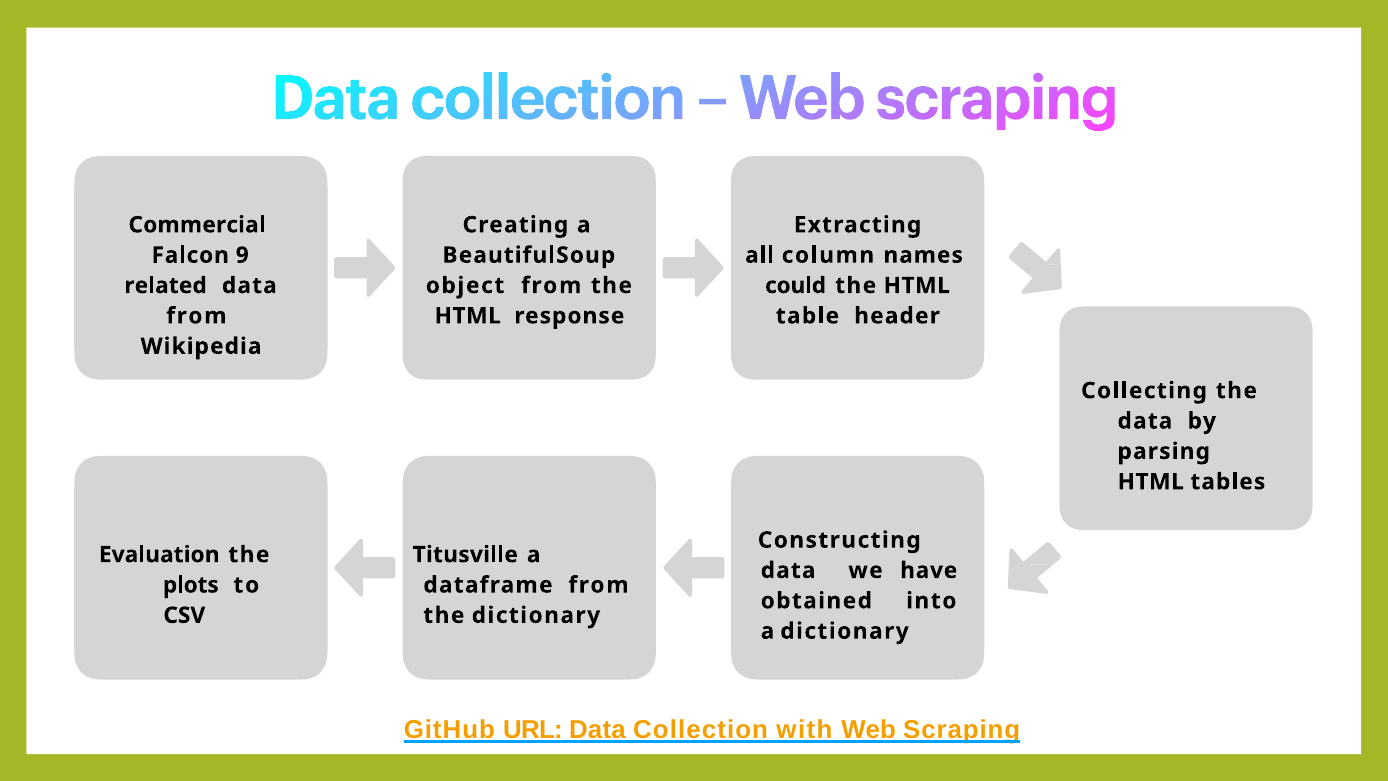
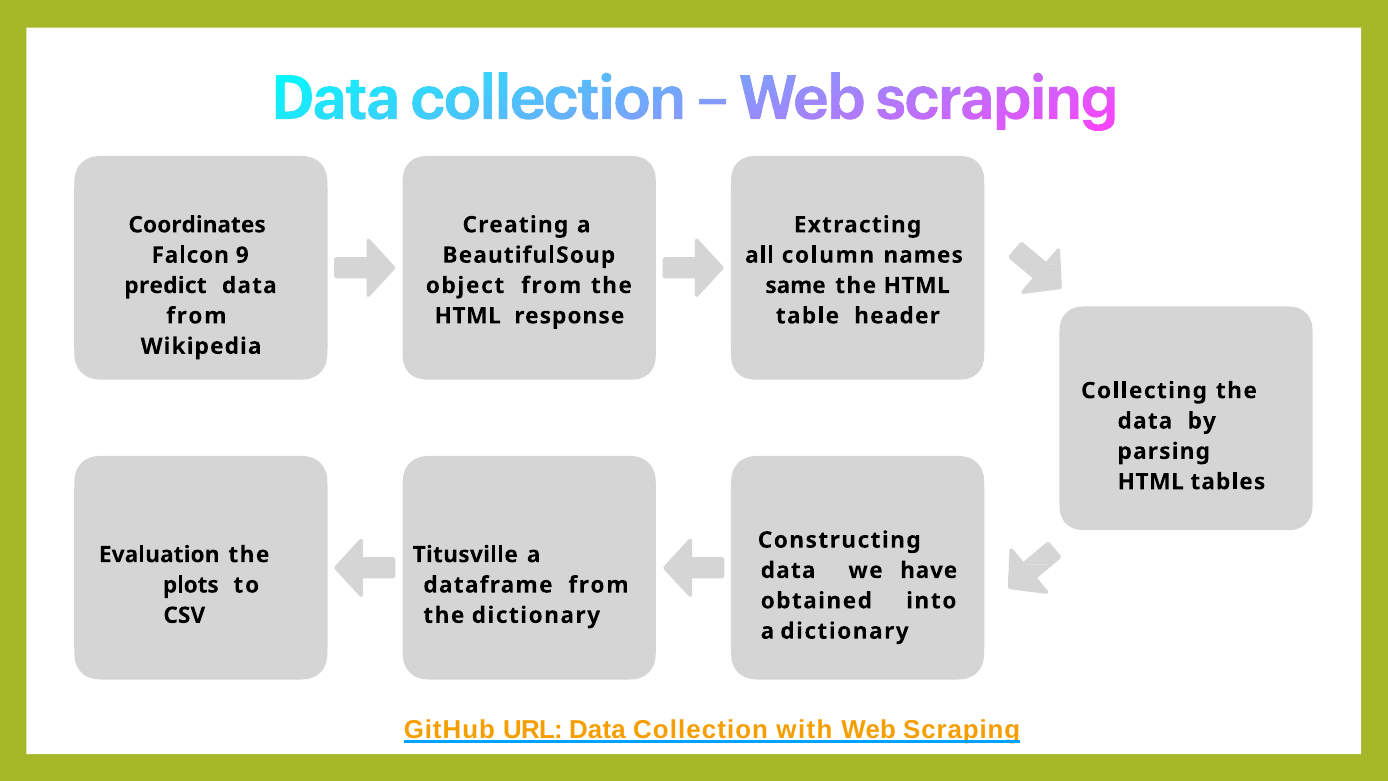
Commercial: Commercial -> Coordinates (197, 225)
related: related -> predict (165, 286)
could: could -> same (796, 285)
